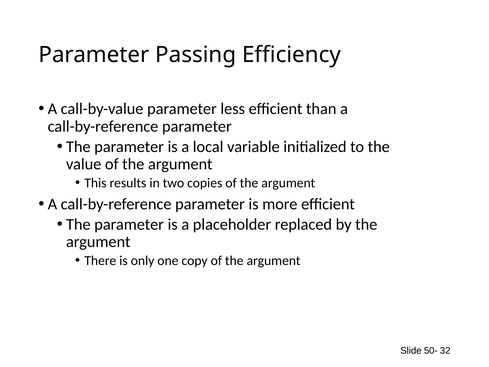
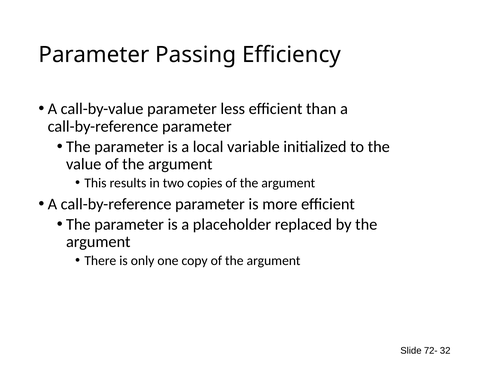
50-: 50- -> 72- (431, 350)
